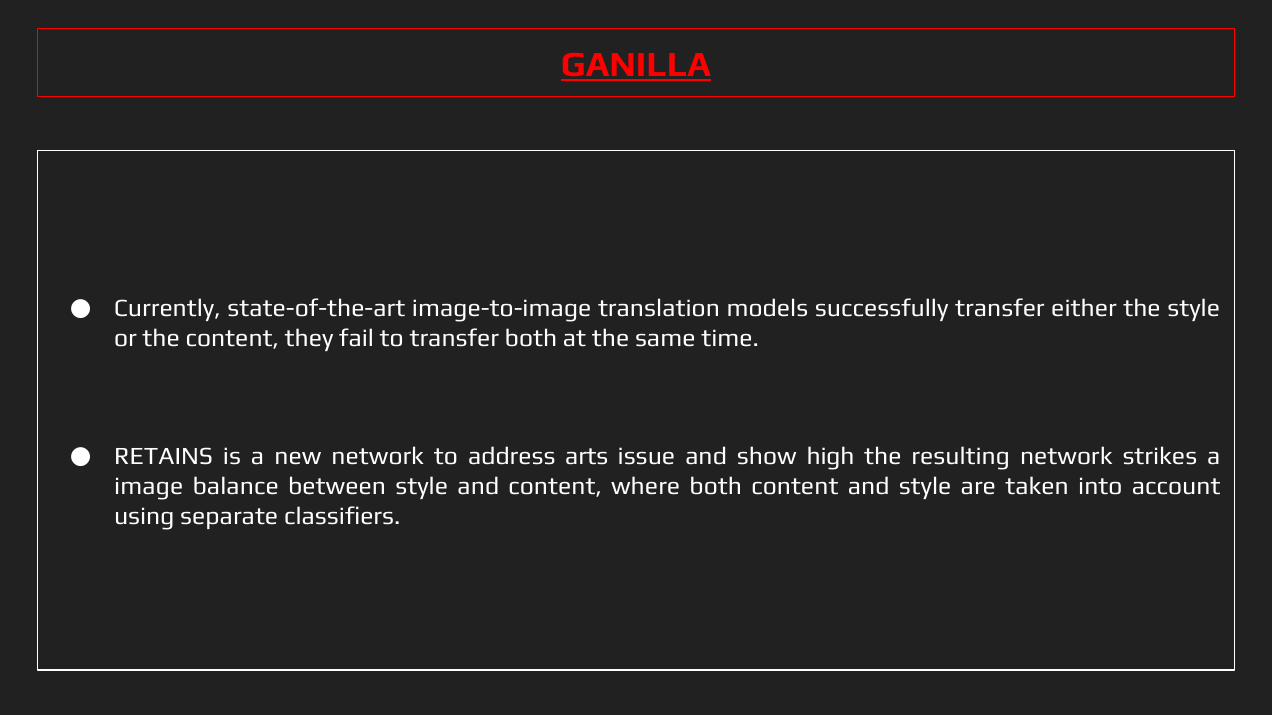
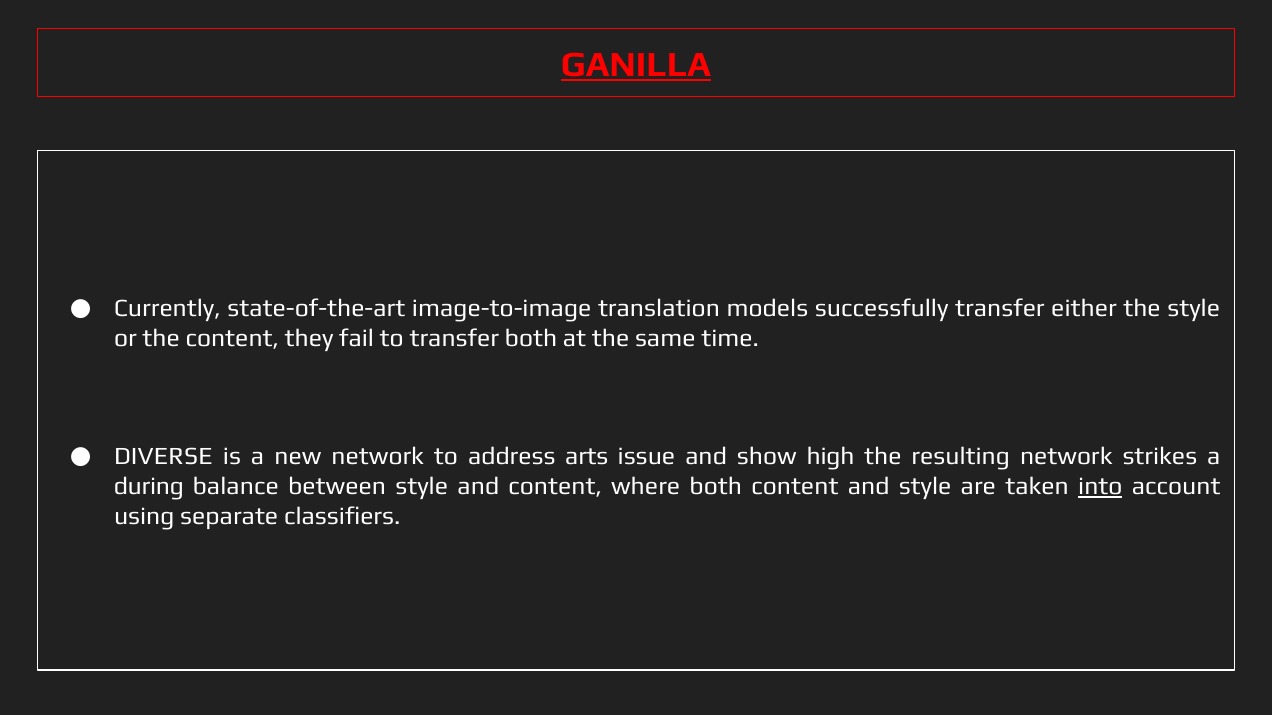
RETAINS: RETAINS -> DIVERSE (163, 457)
image: image -> during (149, 487)
into underline: none -> present (1100, 487)
